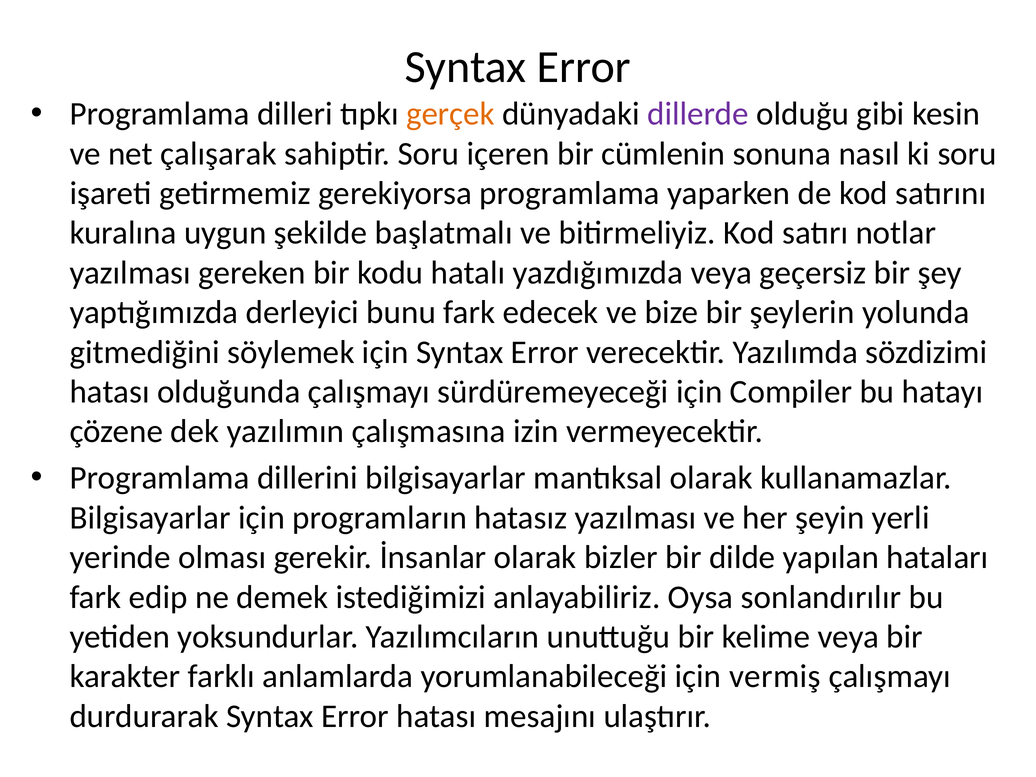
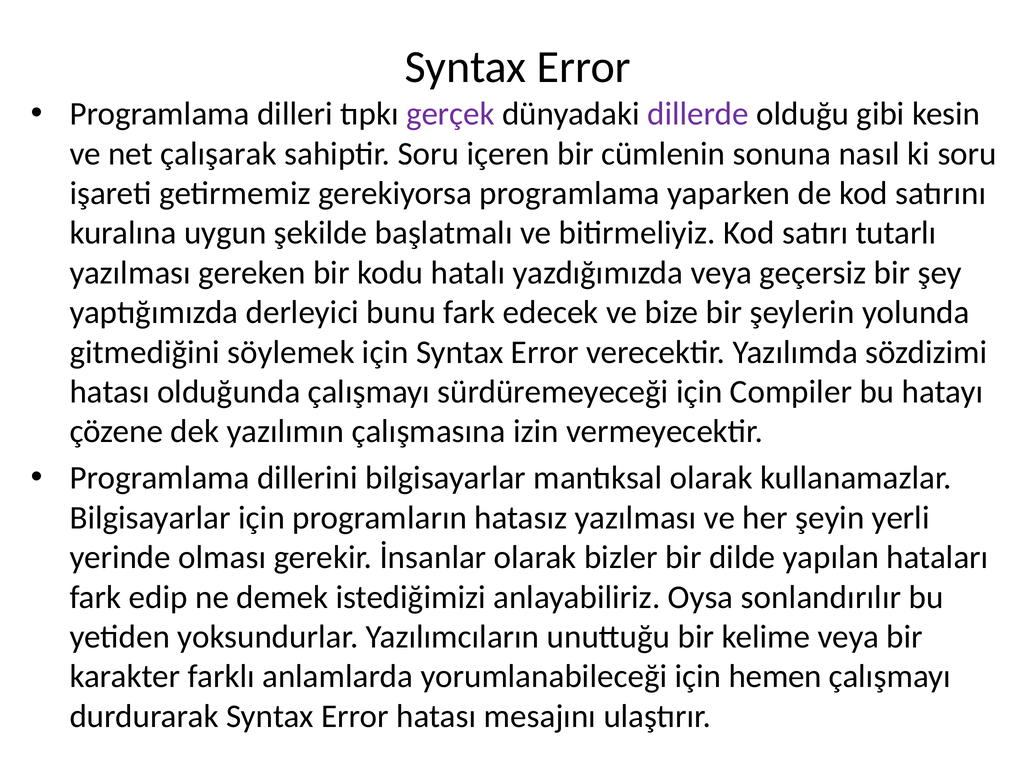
gerçek colour: orange -> purple (450, 114)
notlar: notlar -> tutarlı (896, 233)
vermiş: vermiş -> hemen (775, 676)
